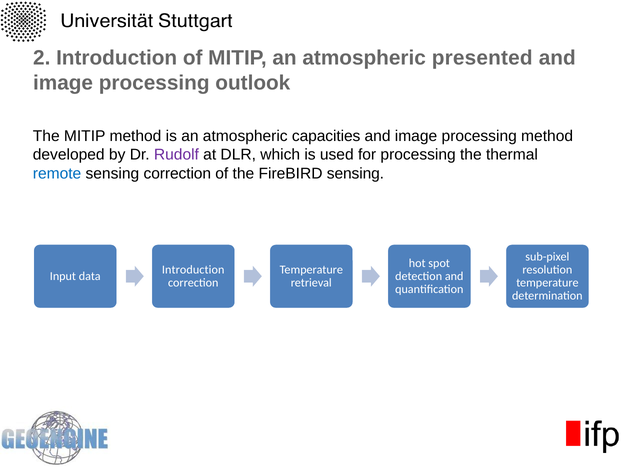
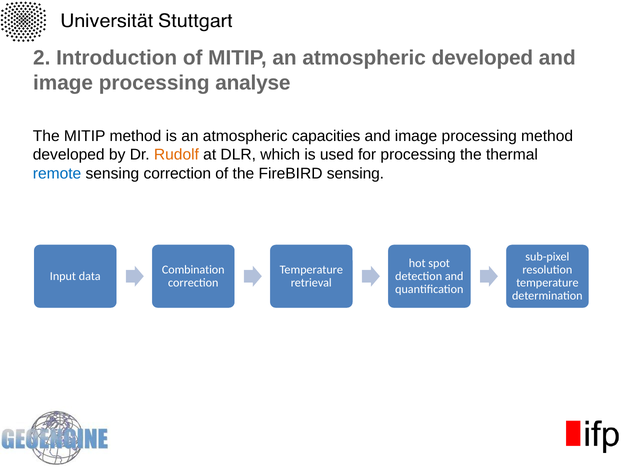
atmospheric presented: presented -> developed (482, 58)
outlook: outlook -> analyse (253, 83)
Rudolf colour: purple -> orange (176, 155)
Introduction: Introduction -> Combination (193, 270)
